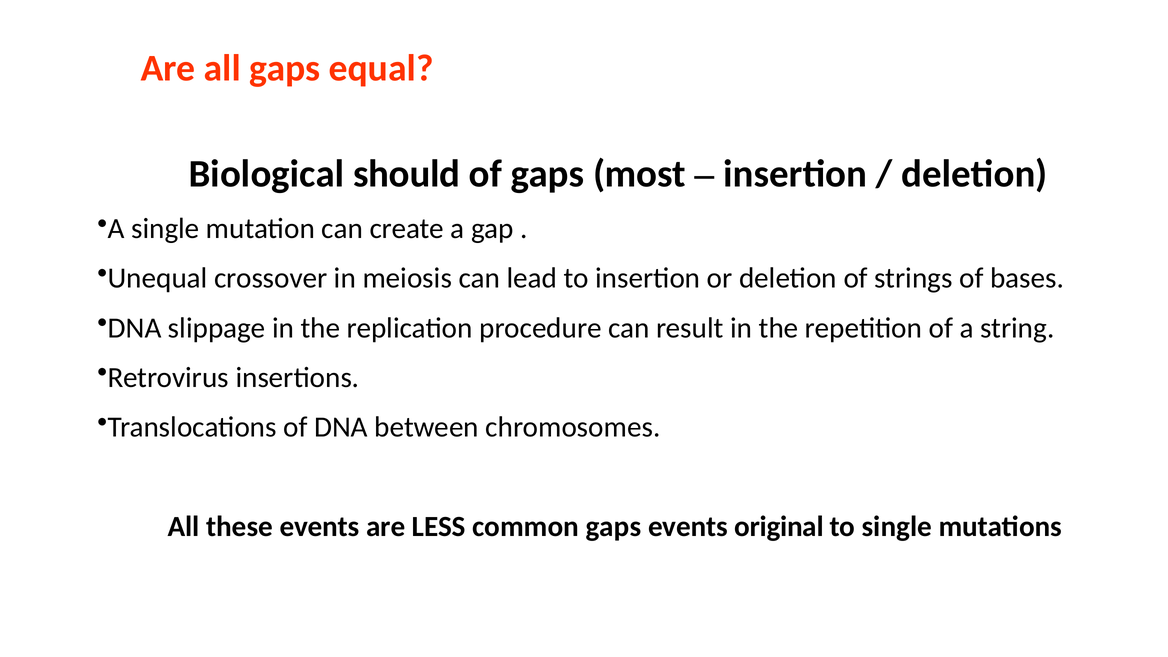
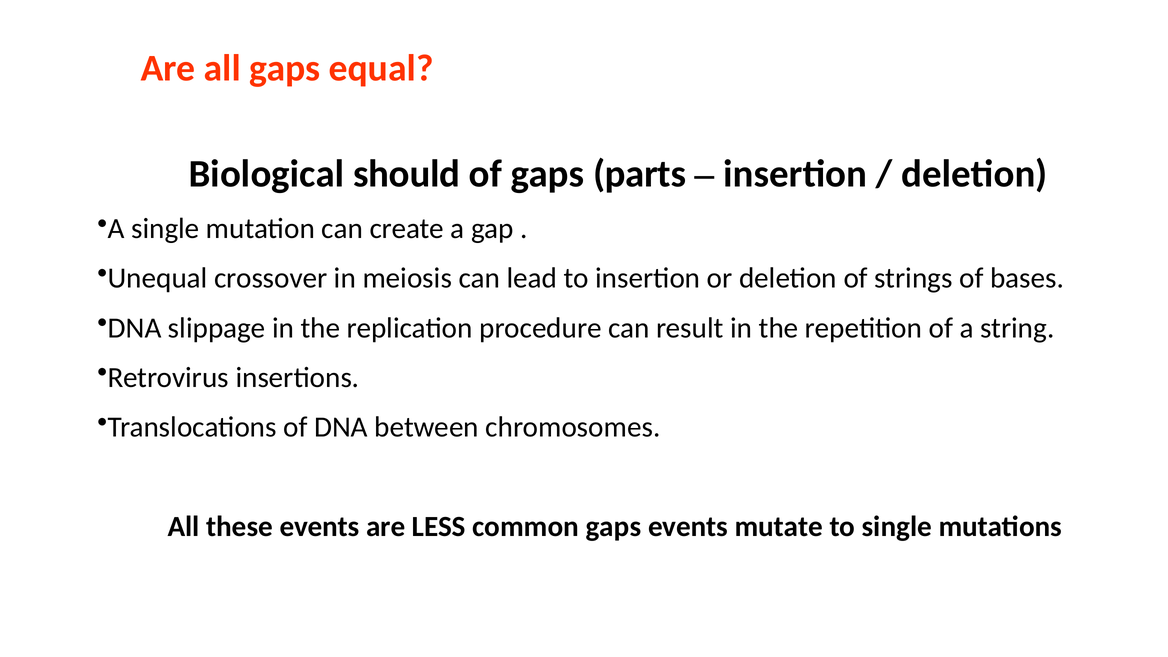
most: most -> parts (640, 174)
original: original -> mutate (779, 526)
